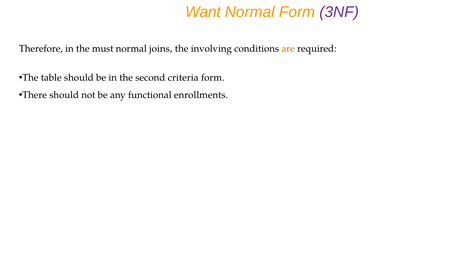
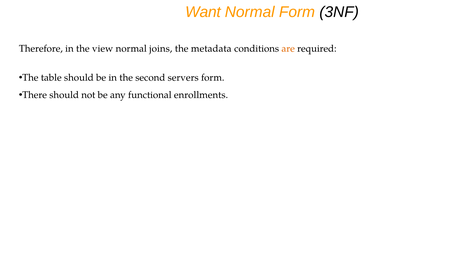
3NF colour: purple -> black (339, 12)
must: must -> view (103, 49)
involving: involving -> metadata (211, 49)
criteria: criteria -> servers (183, 78)
